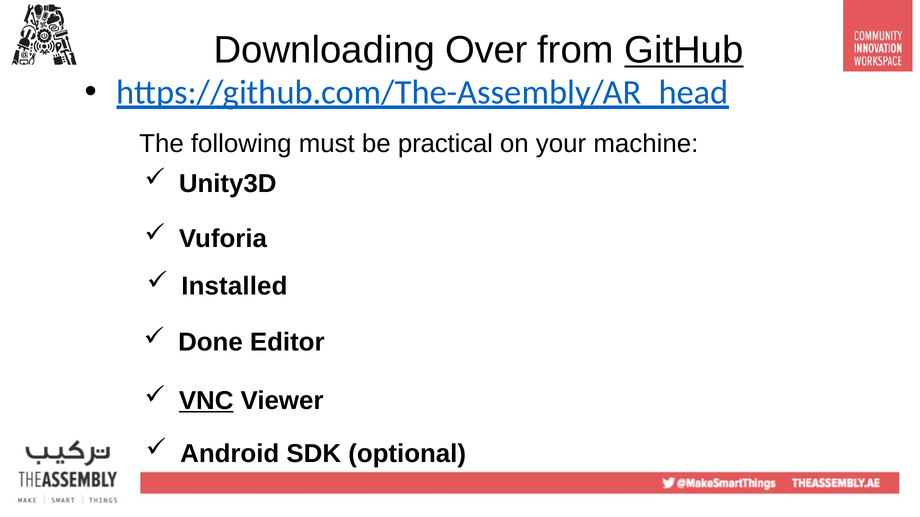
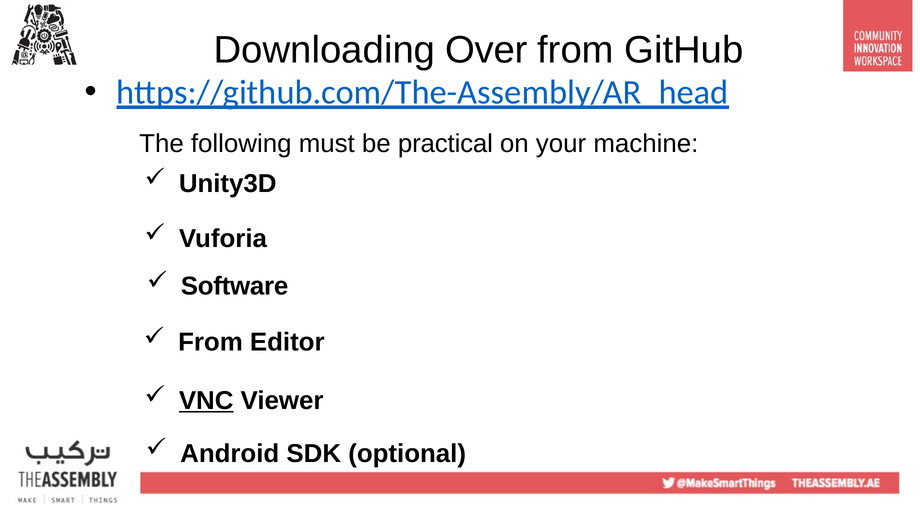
GitHub underline: present -> none (684, 50)
Installed: Installed -> Software (235, 286)
Done: Done -> From (210, 342)
